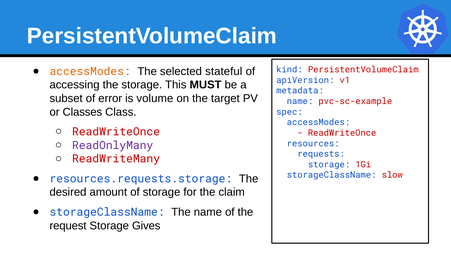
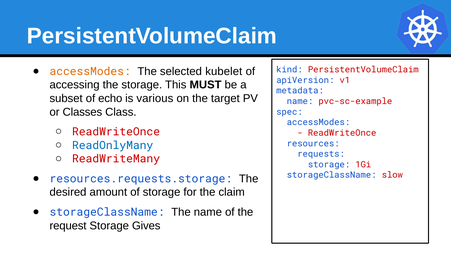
stateful: stateful -> kubelet (224, 71)
error: error -> echo (110, 98)
volume: volume -> various (155, 98)
ReadOnlyMany colour: purple -> blue (113, 145)
